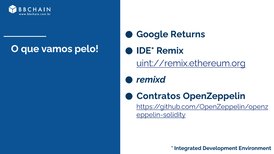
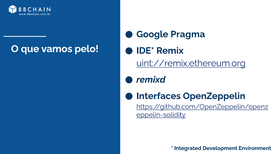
Returns: Returns -> Pragma (188, 34)
Contratos: Contratos -> Interfaces (159, 96)
